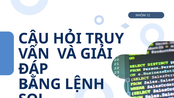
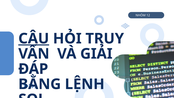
CÂU underline: none -> present (34, 39)
